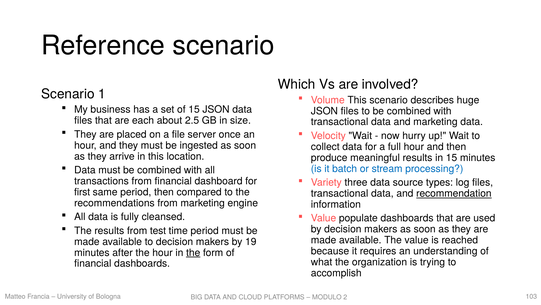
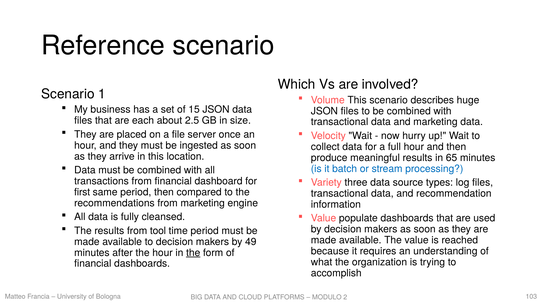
in 15: 15 -> 65 (452, 157)
recommendation underline: present -> none (454, 193)
test: test -> tool (158, 230)
19: 19 -> 49 (251, 241)
